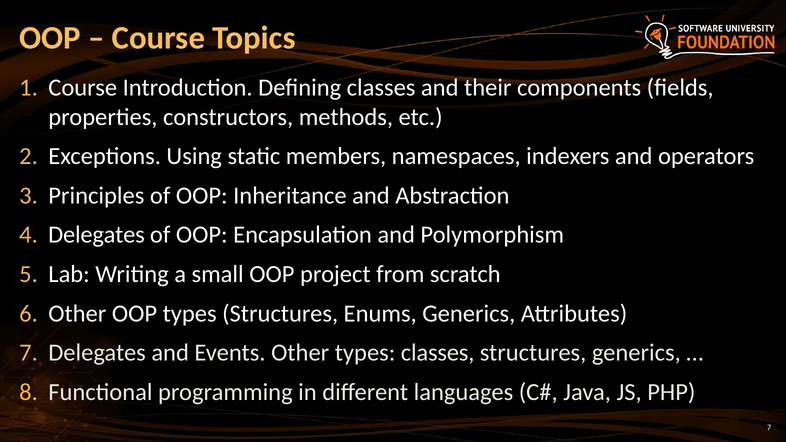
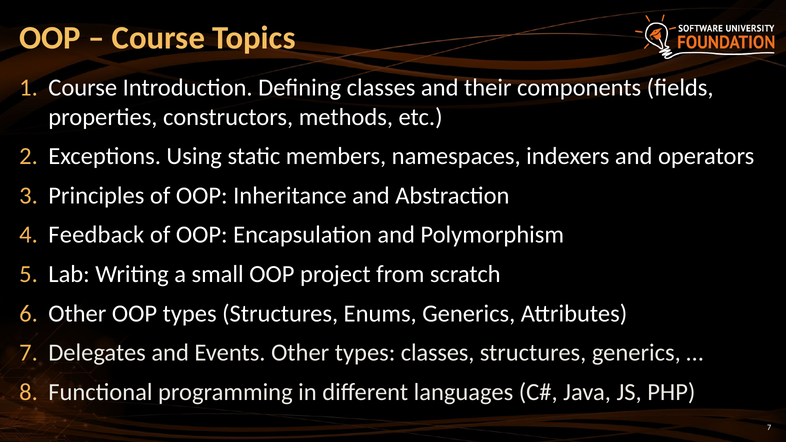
Delegates: Delegates -> Feedback (96, 235)
